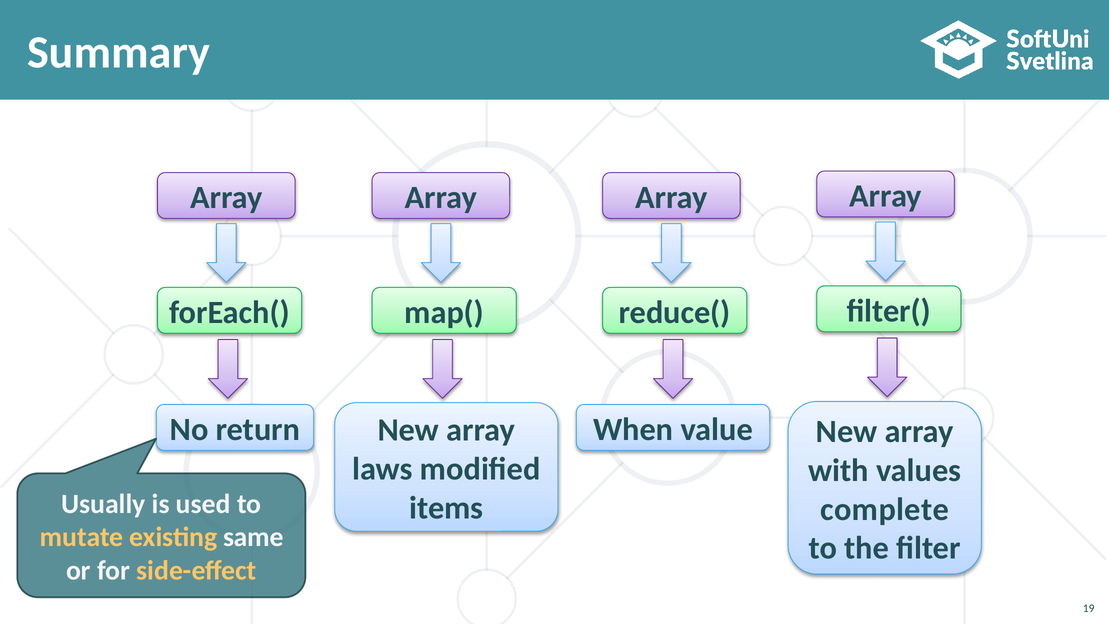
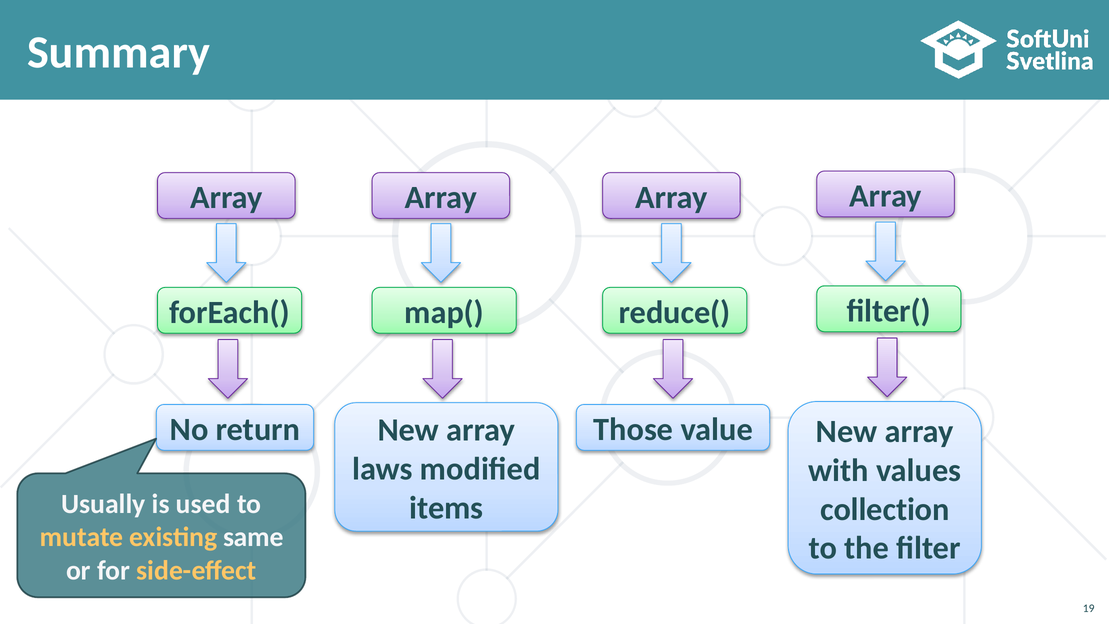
When: When -> Those (633, 430)
complete: complete -> collection (885, 509)
